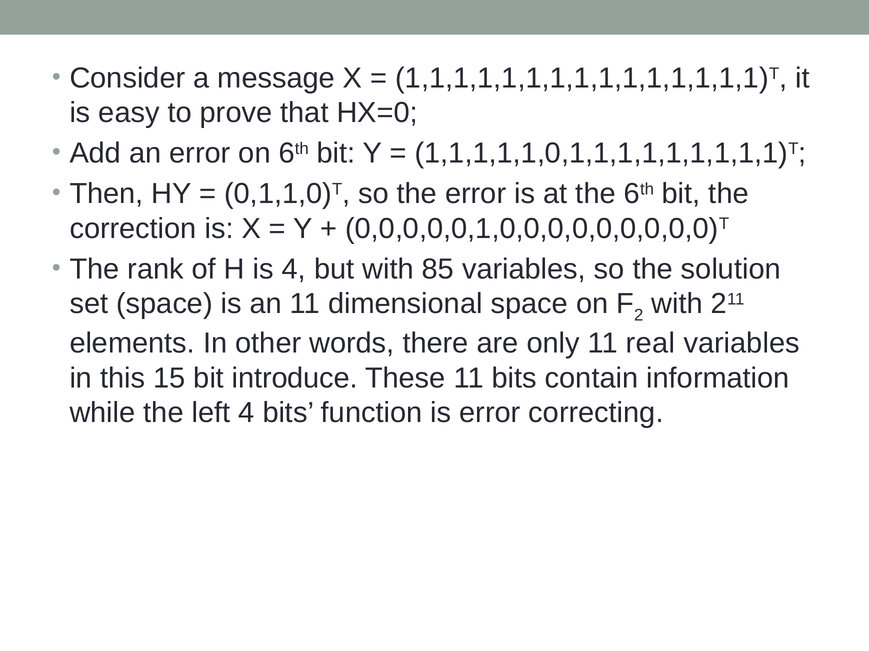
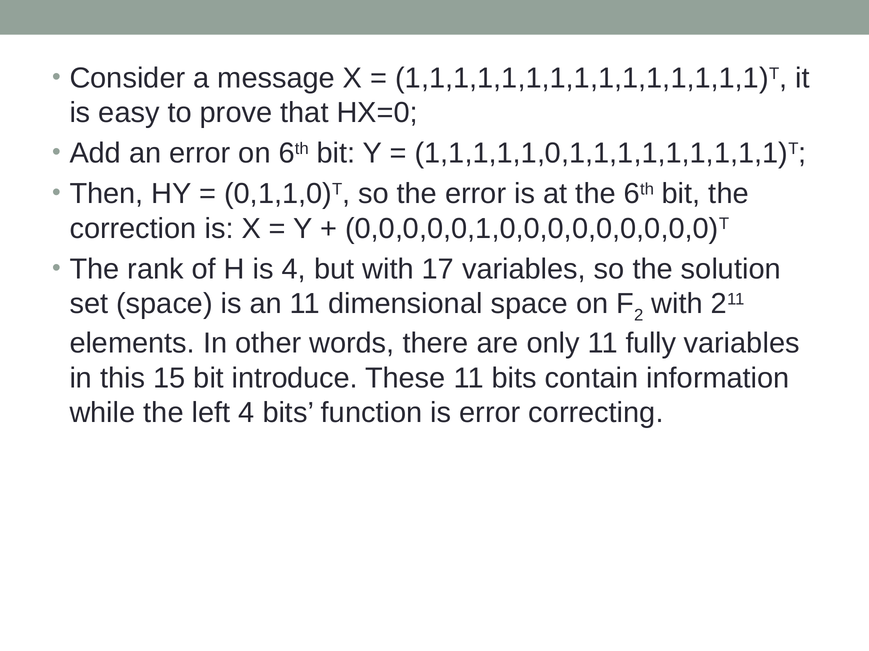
85: 85 -> 17 (438, 269)
real: real -> fully (651, 344)
